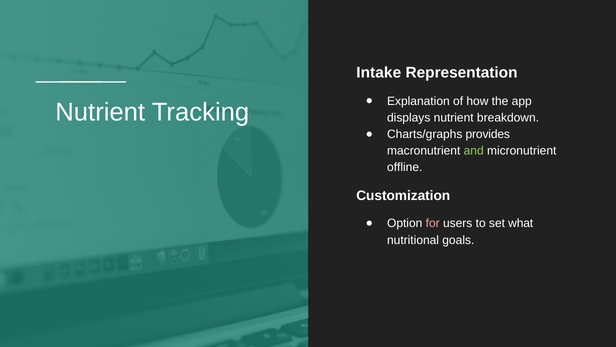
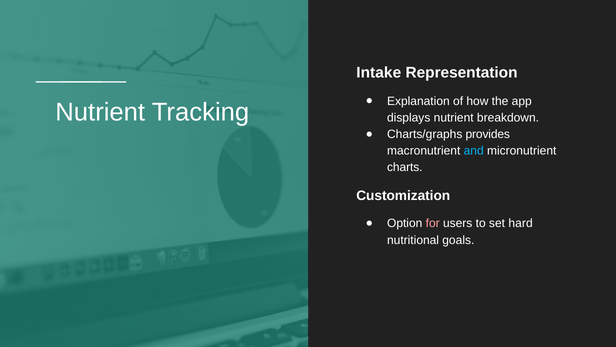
and colour: light green -> light blue (474, 151)
offline: offline -> charts (405, 167)
what: what -> hard (521, 223)
